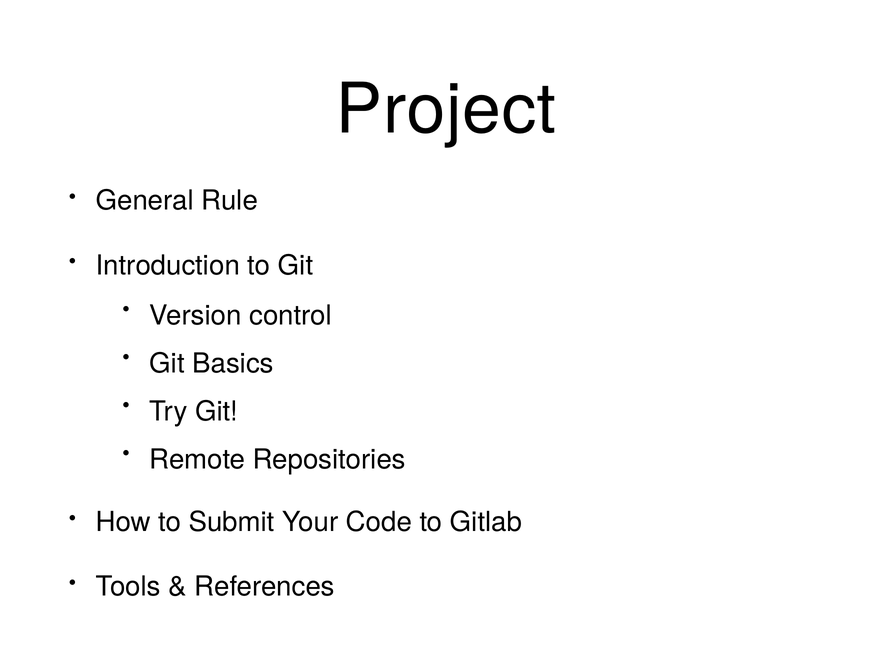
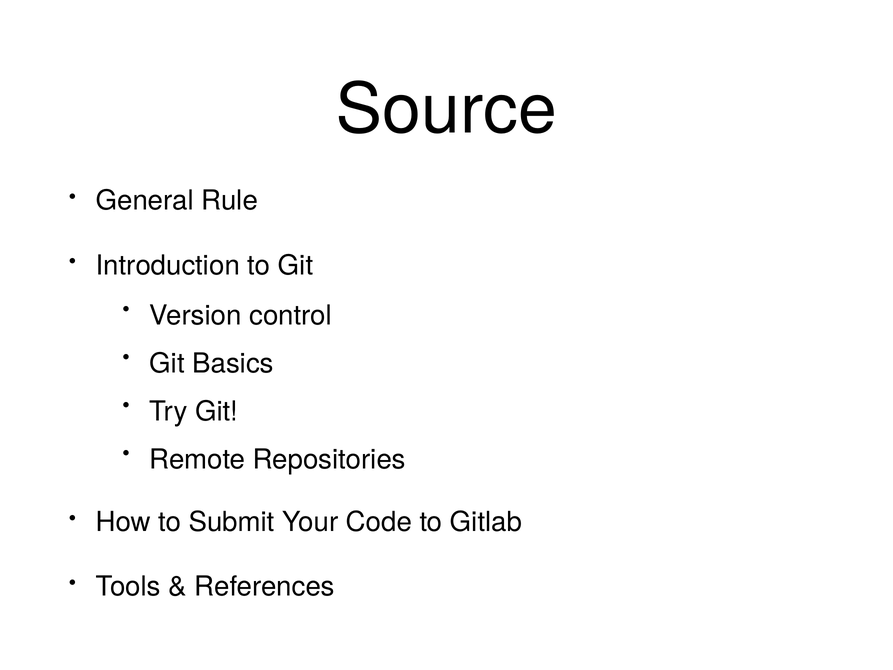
Project: Project -> Source (446, 110)
